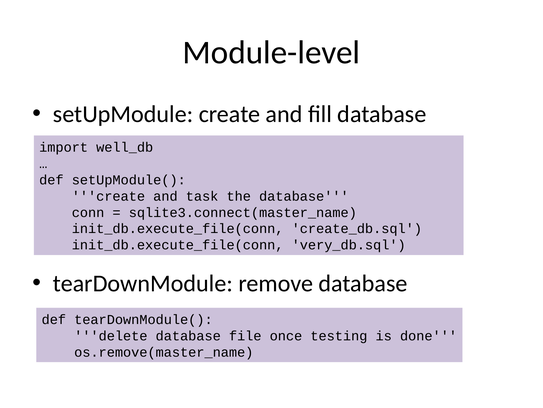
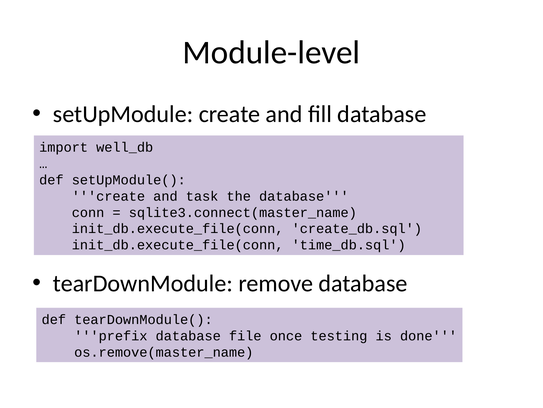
very_db.sql: very_db.sql -> time_db.sql (349, 245)
delete: delete -> prefix (111, 335)
